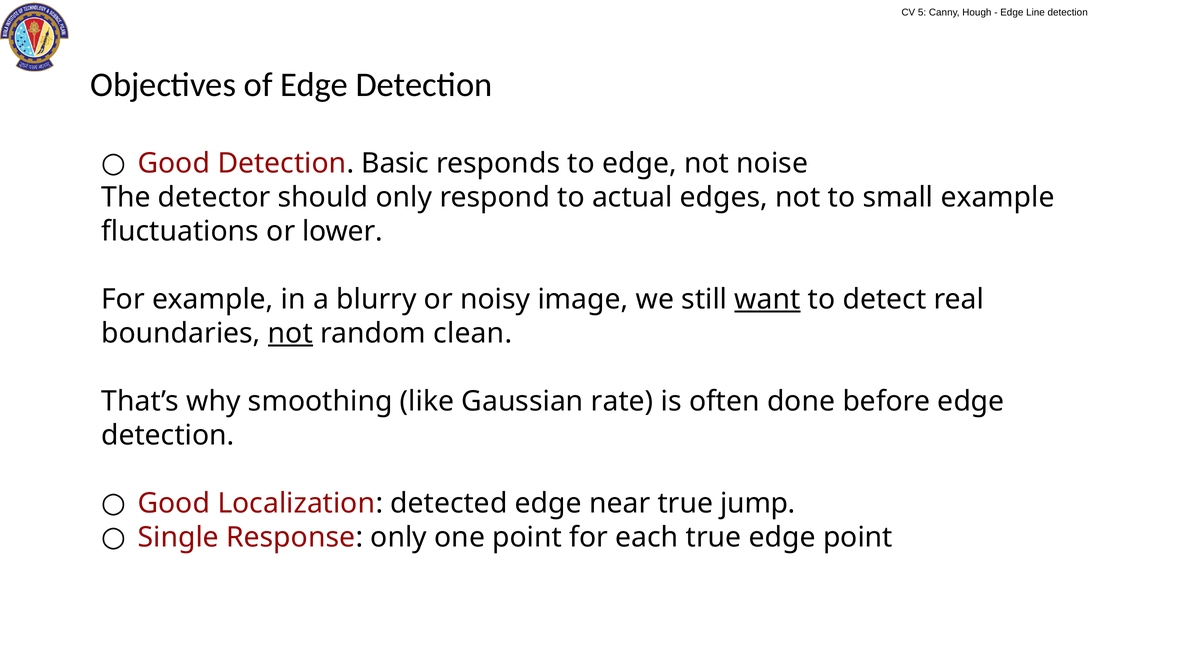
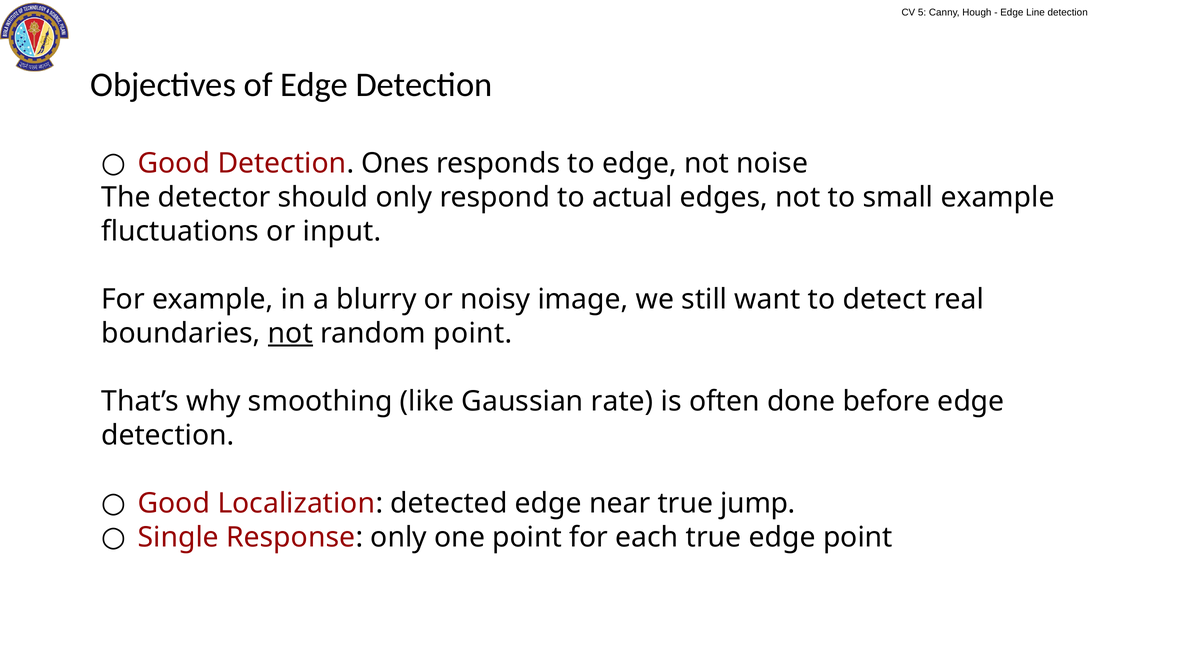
Basic: Basic -> Ones (395, 163)
lower: lower -> input (342, 231)
want underline: present -> none (768, 299)
random clean: clean -> point (473, 333)
